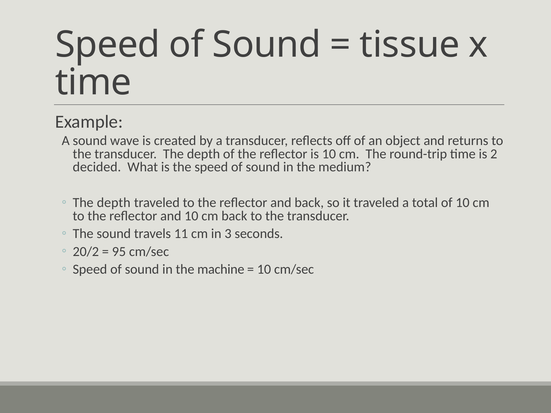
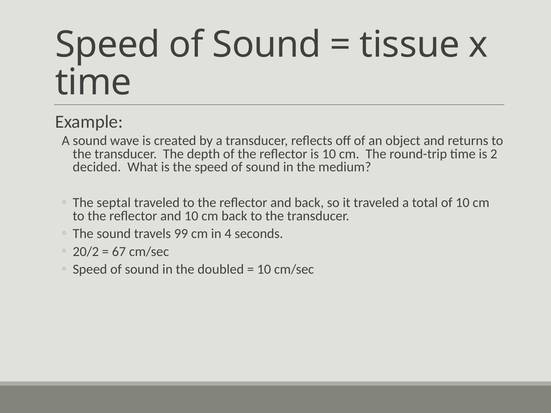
depth: depth -> septal (114, 203)
11: 11 -> 99 (181, 234)
3: 3 -> 4 (228, 234)
95: 95 -> 67 (119, 252)
machine: machine -> doubled (221, 270)
